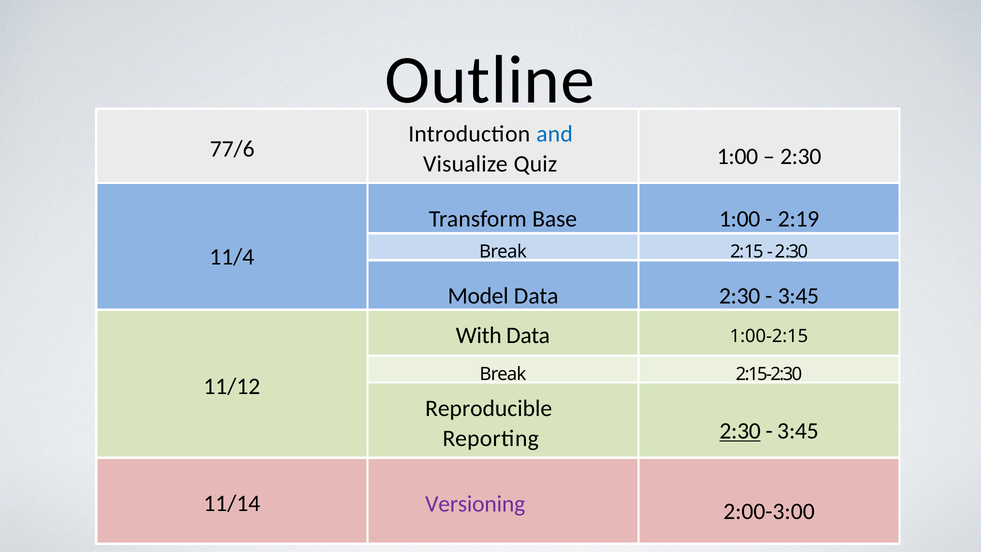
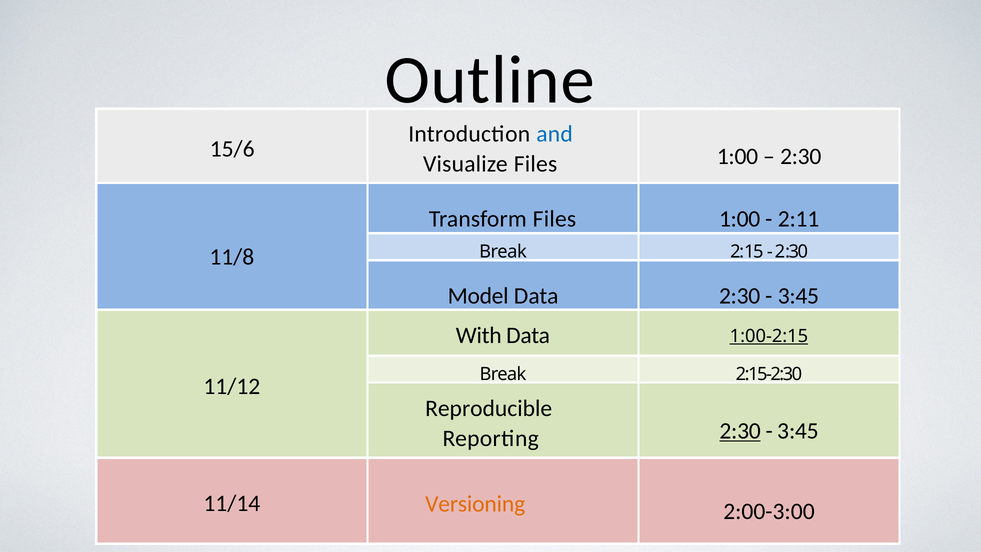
77/6: 77/6 -> 15/6 (232, 149)
Visualize Quiz: Quiz -> Files (535, 164)
Transform Base: Base -> Files (554, 219)
2:19: 2:19 -> 2:11 (799, 219)
11/4: 11/4 -> 11/8 (232, 257)
1:00-2:15 underline: none -> present (769, 336)
Versioning colour: purple -> orange (475, 504)
